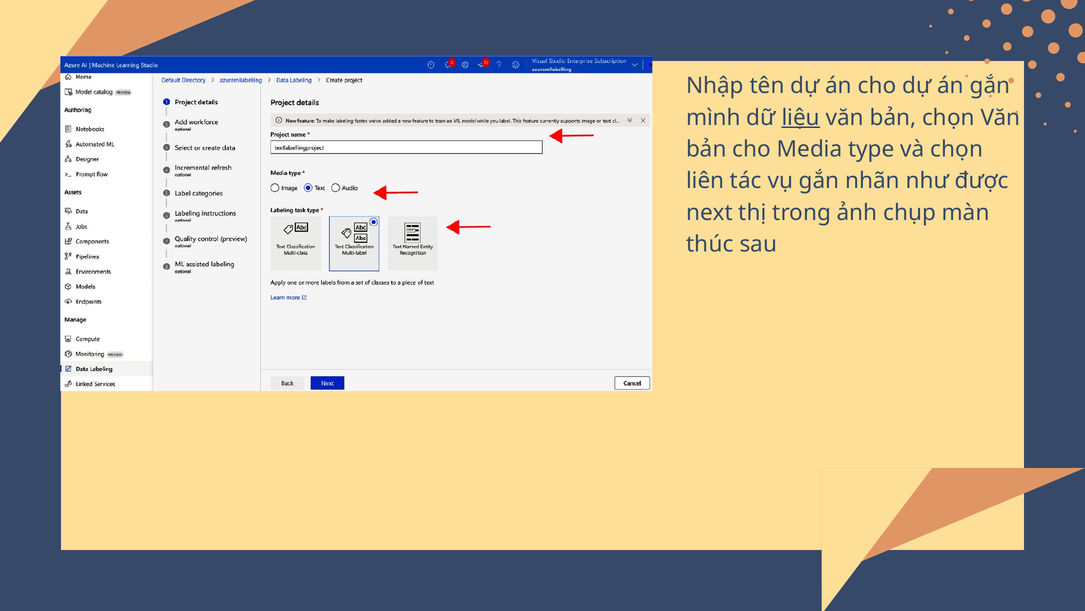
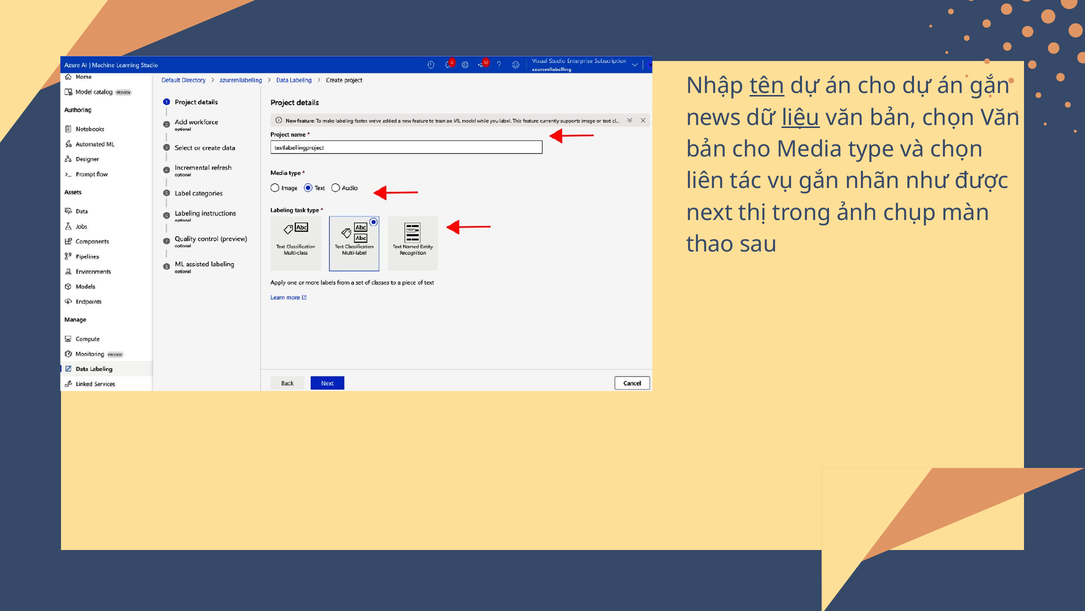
tên underline: none -> present (767, 86)
mình: mình -> news (713, 117)
thúc: thúc -> thao (710, 244)
